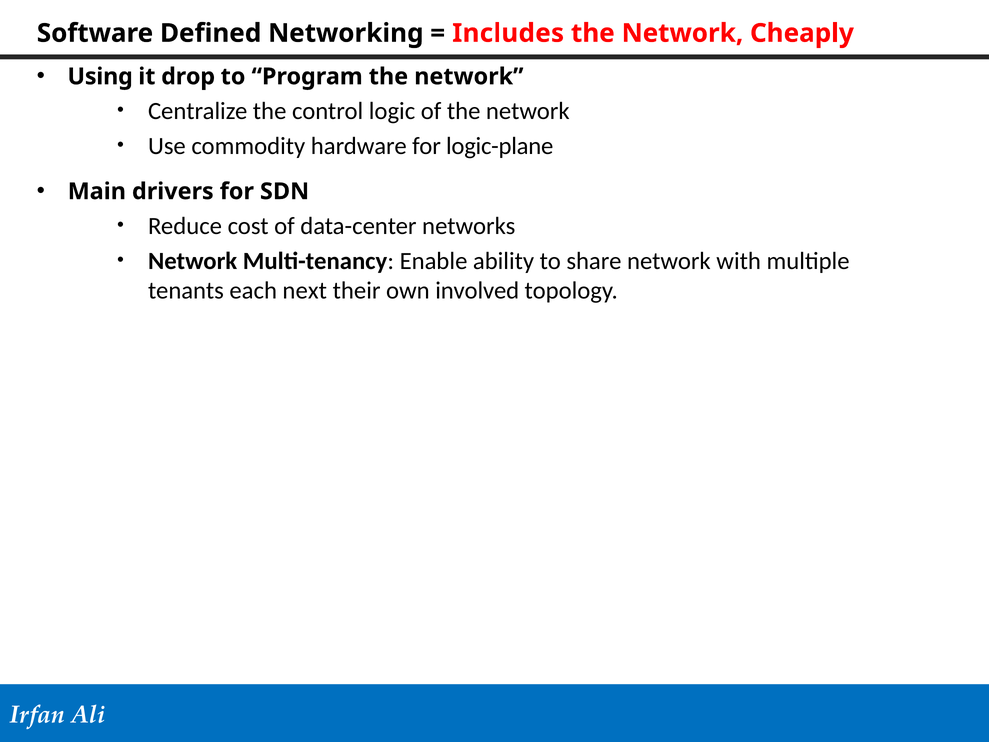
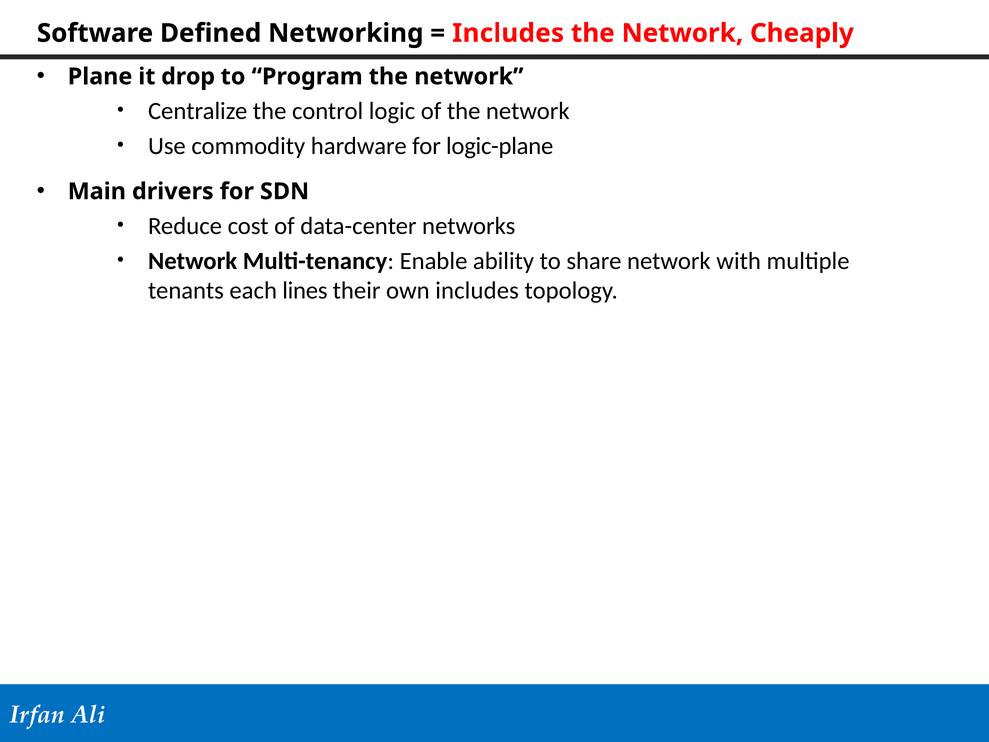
Using: Using -> Plane (100, 77)
next: next -> lines (305, 291)
own involved: involved -> includes (477, 291)
